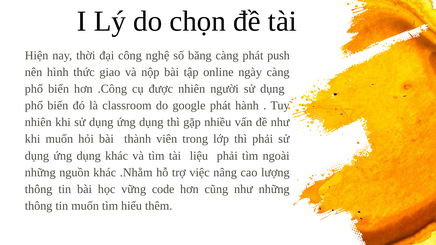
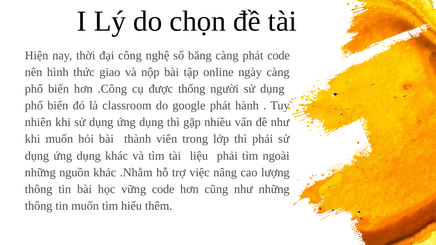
phát push: push -> code (279, 56)
được nhiên: nhiên -> thống (192, 89)
